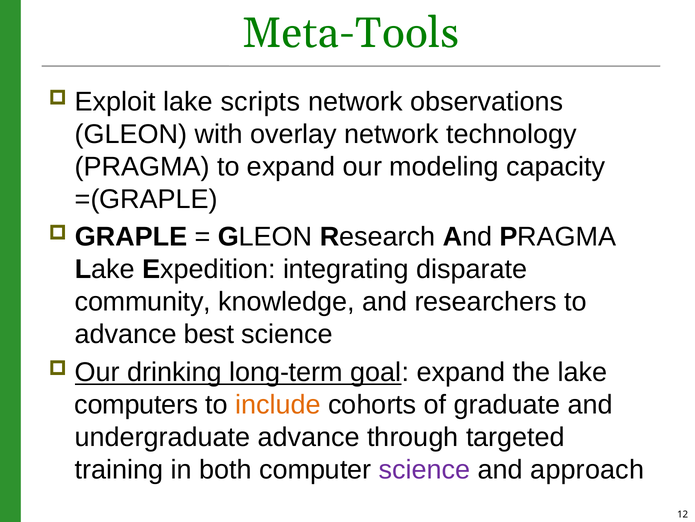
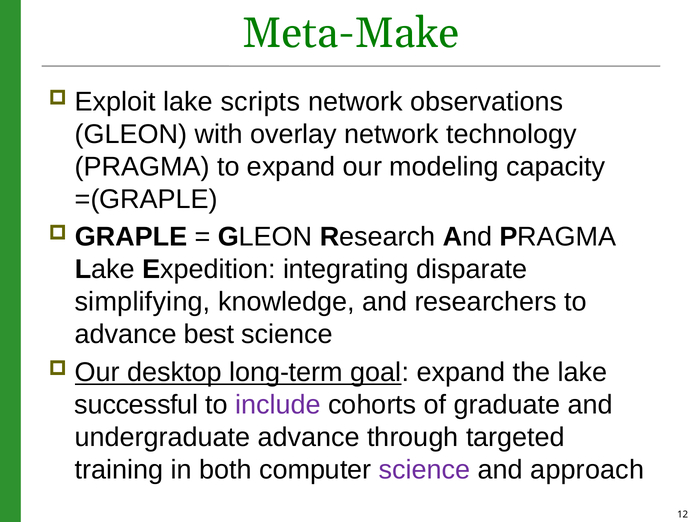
Meta-Tools: Meta-Tools -> Meta-Make (351, 33)
community: community -> simplifying (143, 302)
drinking: drinking -> desktop (174, 372)
computers: computers -> successful (136, 404)
include colour: orange -> purple (278, 404)
